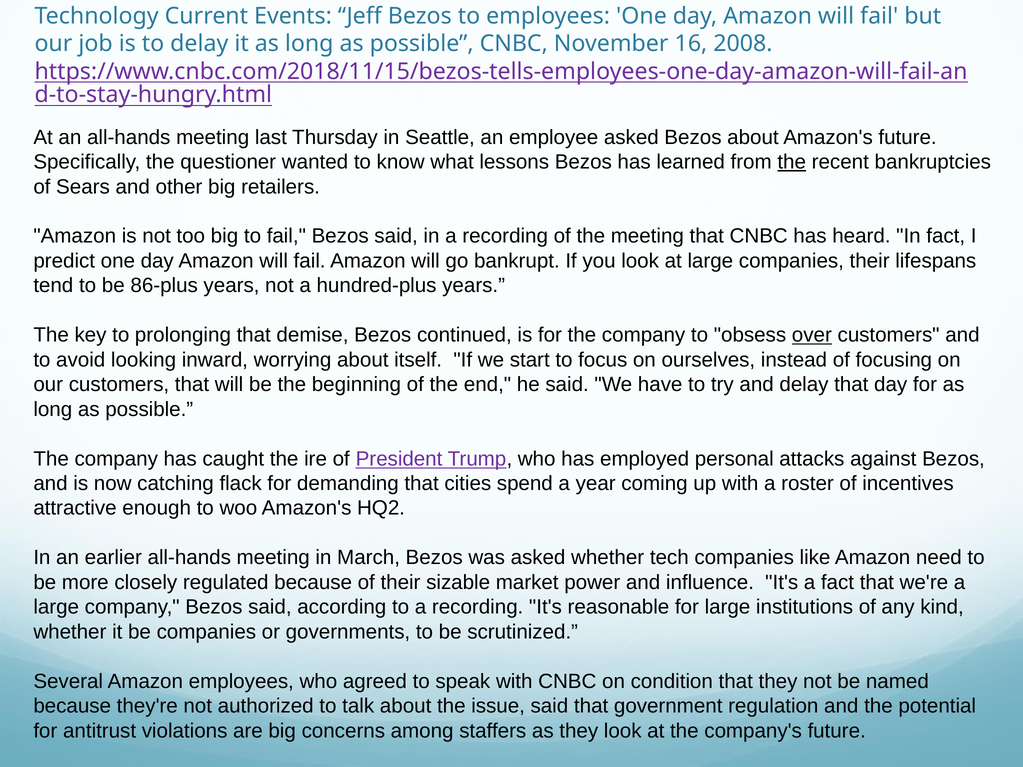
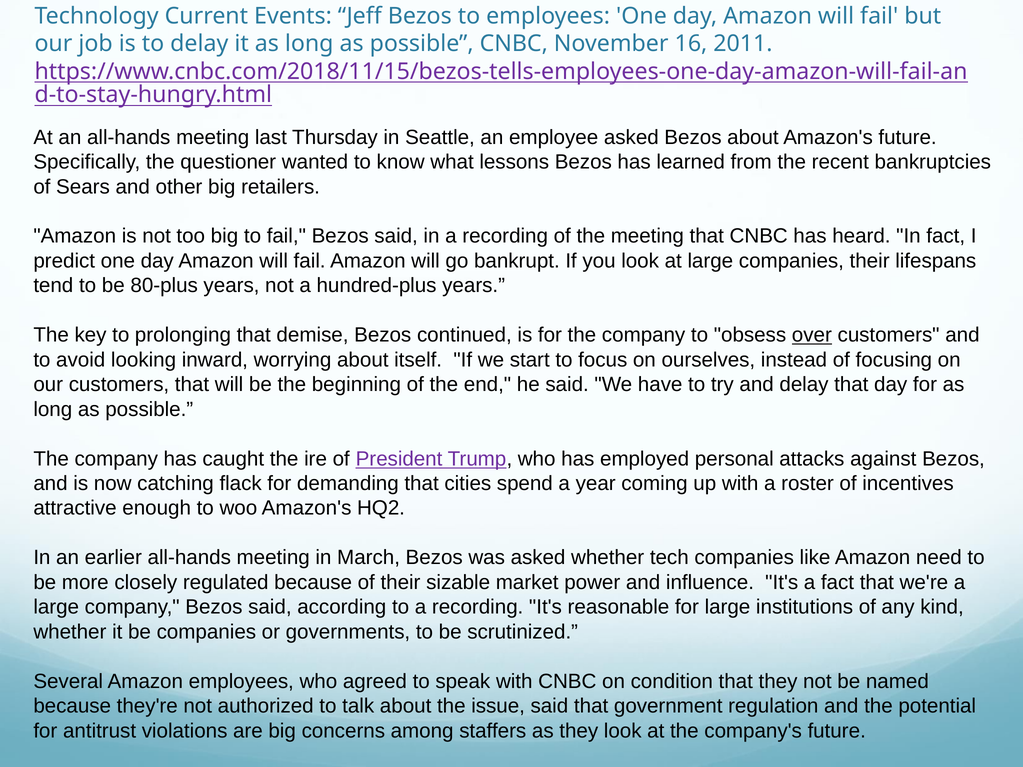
2008: 2008 -> 2011 (743, 44)
the underline: present -> none (792, 162)
86-plus: 86-plus -> 80-plus (164, 286)
